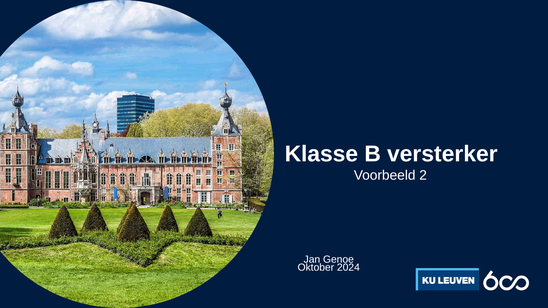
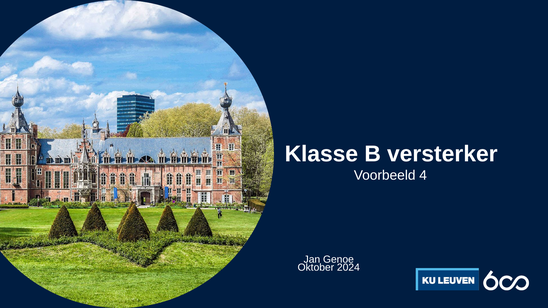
2: 2 -> 4 (423, 176)
